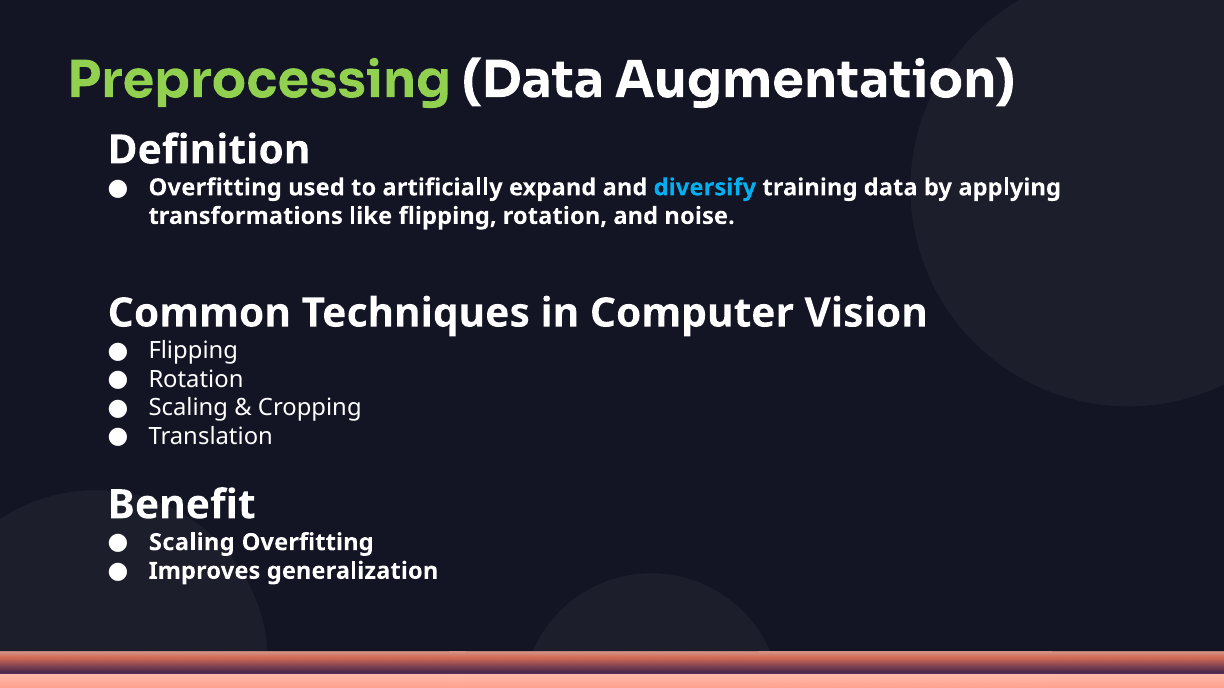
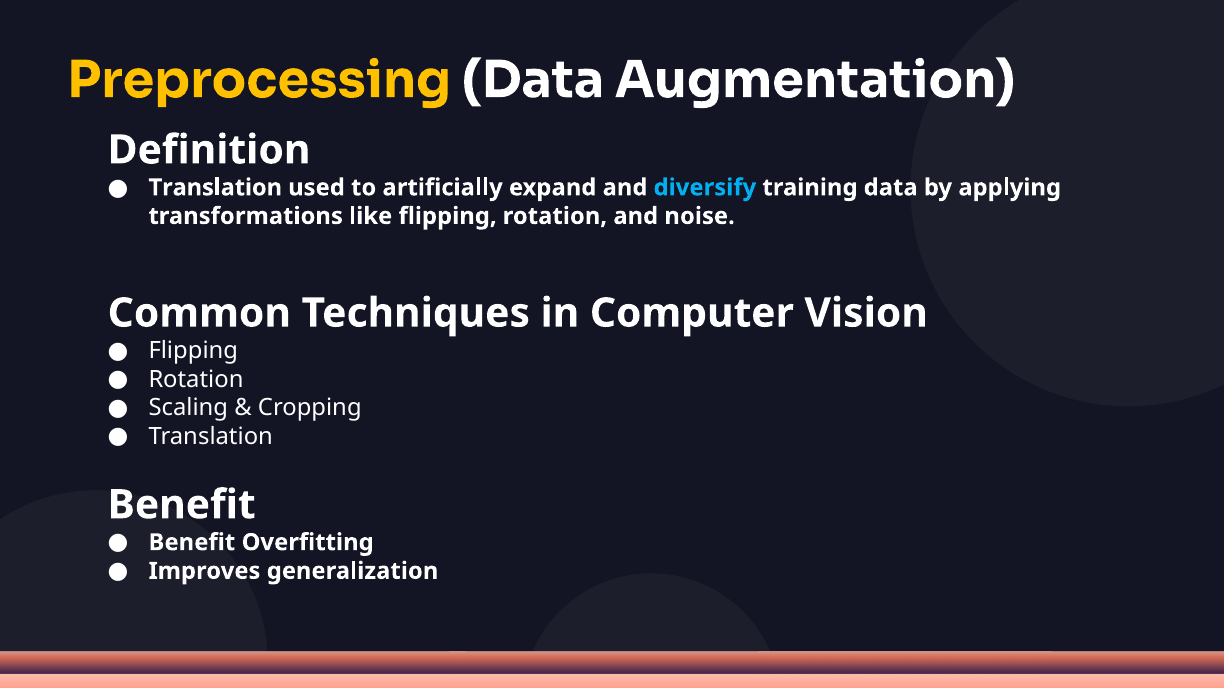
Preprocessing colour: light green -> yellow (259, 80)
Overfitting: Overfitting -> Translation (215, 188)
Scaling: Scaling -> Benefit (192, 543)
